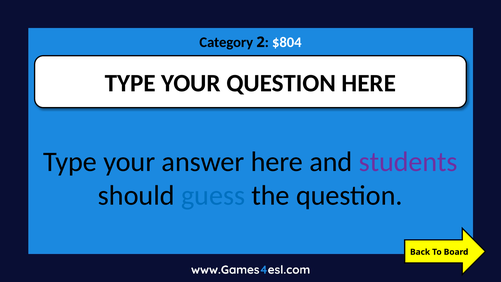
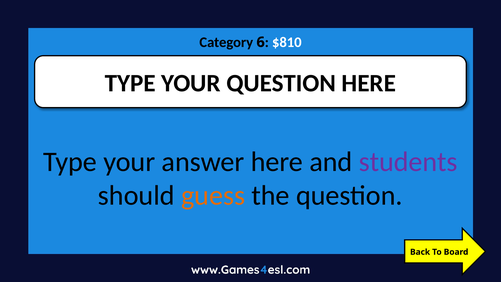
2: 2 -> 6 (261, 42)
$804: $804 -> $810 (287, 42)
guess colour: blue -> orange (213, 195)
